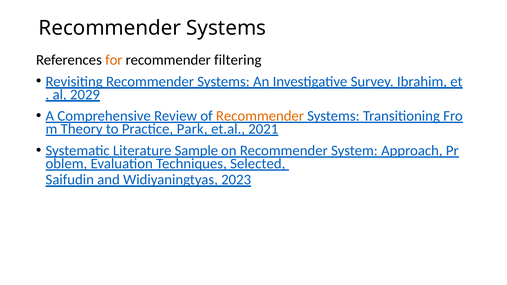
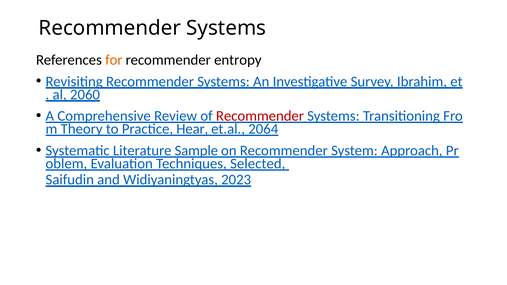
filtering: filtering -> entropy (238, 60)
2029: 2029 -> 2060 (85, 95)
Recommender colour: orange -> red (260, 116)
Park: Park -> Hear (192, 129)
2021: 2021 -> 2064 (263, 129)
